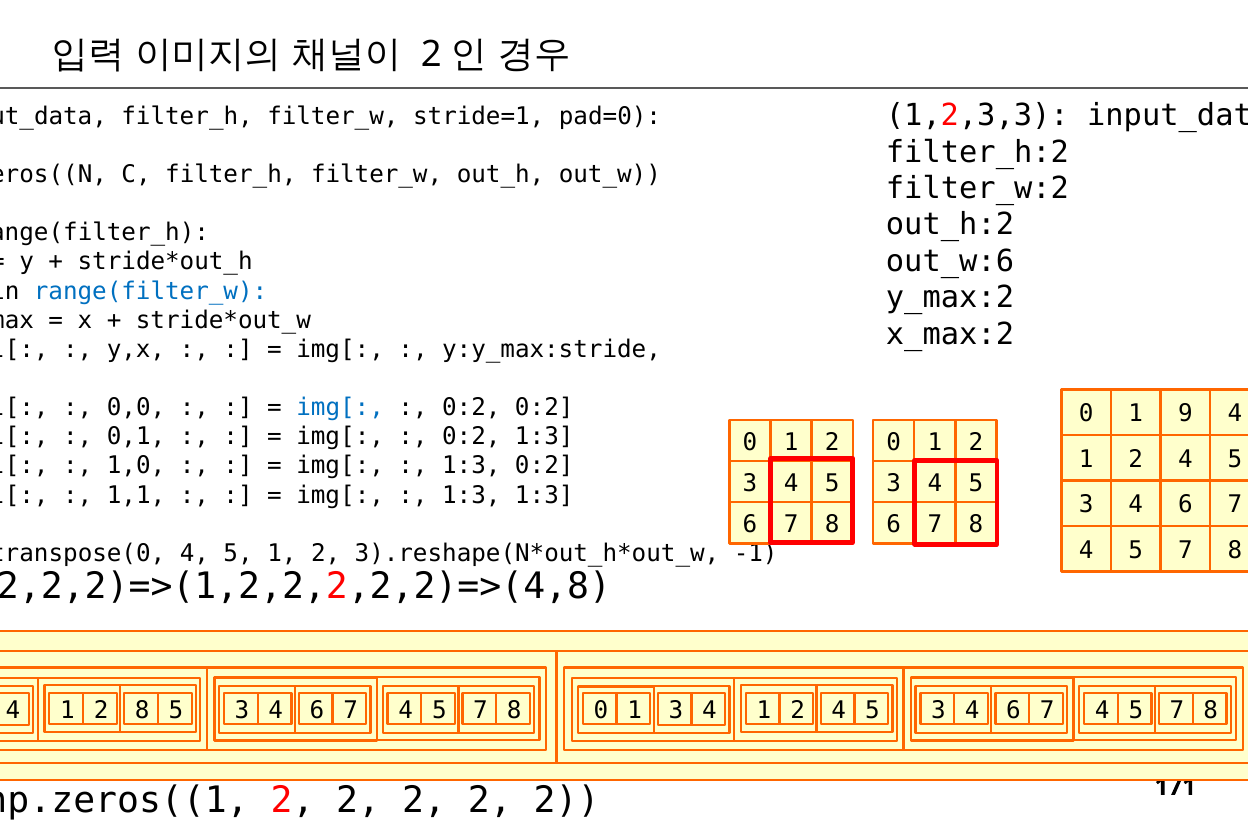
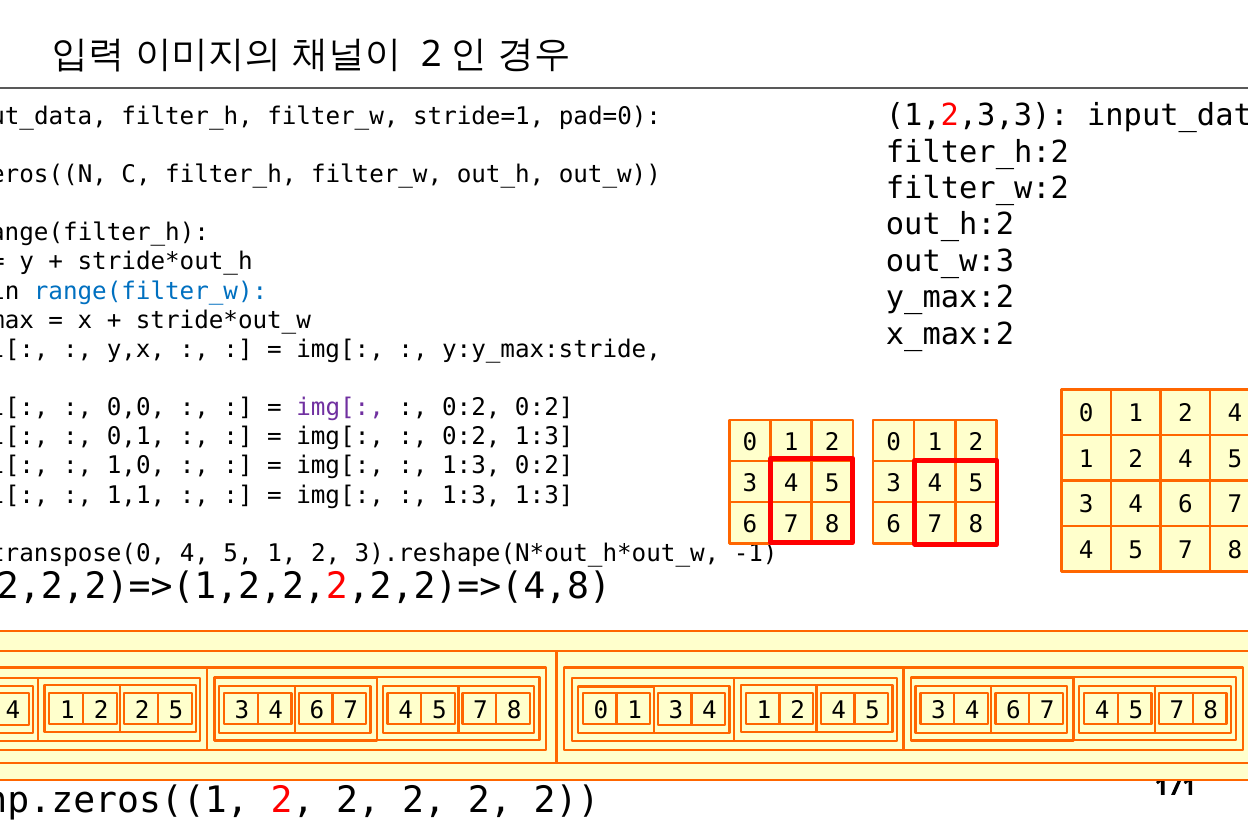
out_w:6: out_w:6 -> out_w:3 (950, 261)
img[ colour: blue -> purple (340, 408)
9: 9 -> 2 (1185, 414)
1 2 8: 8 -> 2 (142, 710)
